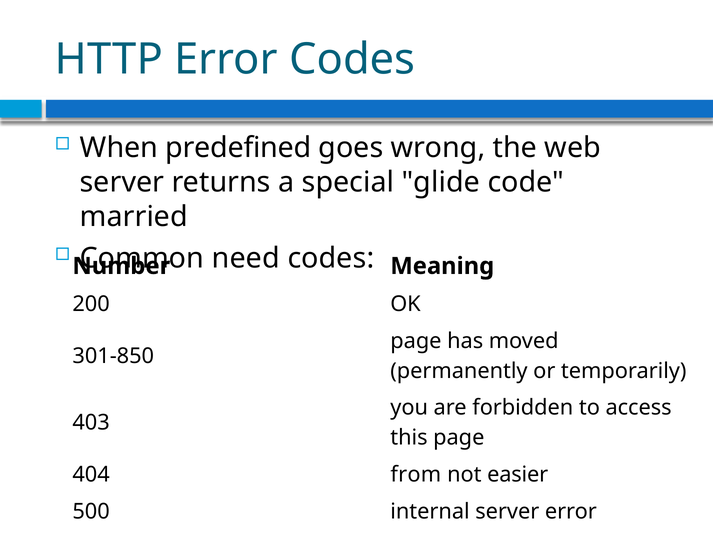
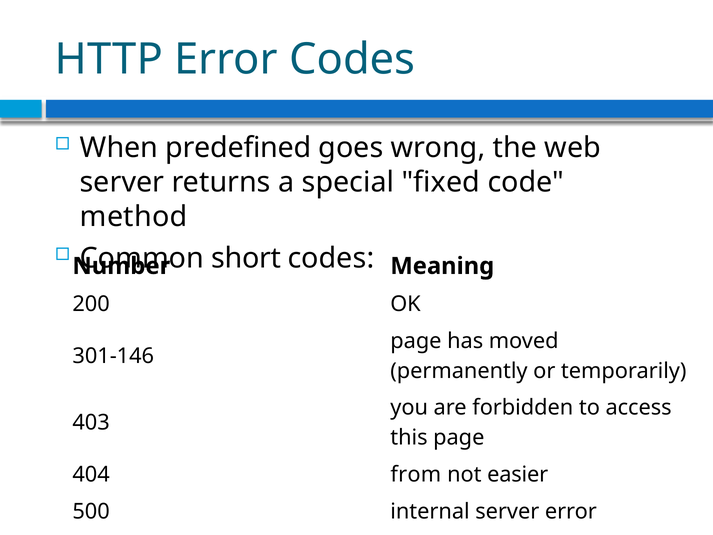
glide: glide -> fixed (441, 182)
married: married -> method (134, 217)
need: need -> short (246, 258)
301-850: 301-850 -> 301-146 (113, 356)
